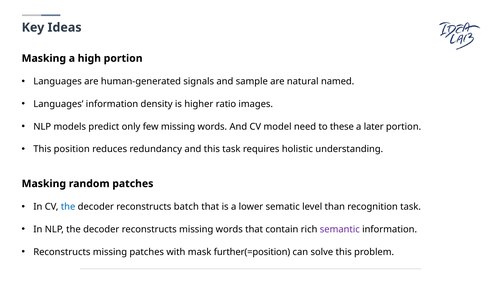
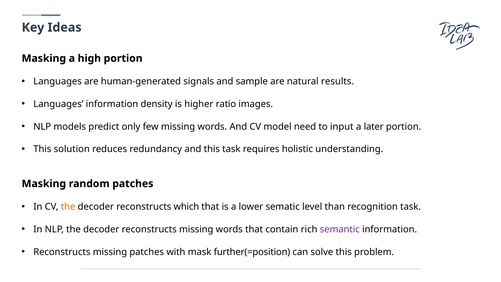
named: named -> results (338, 81)
these: these -> input (342, 127)
position: position -> solution (72, 149)
the colour: blue -> orange (68, 207)
batch: batch -> which (186, 207)
